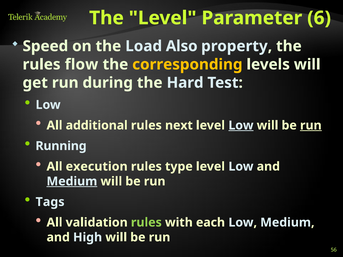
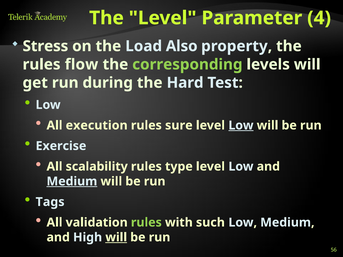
6: 6 -> 4 (319, 18)
Speed: Speed -> Stress (45, 46)
corresponding colour: yellow -> light green (187, 65)
additional: additional -> execution (97, 125)
next: next -> sure (179, 125)
run underline: present -> none (311, 125)
Running: Running -> Exercise (61, 146)
execution: execution -> scalability (97, 167)
each: each -> such (210, 223)
will underline: none -> present (116, 238)
